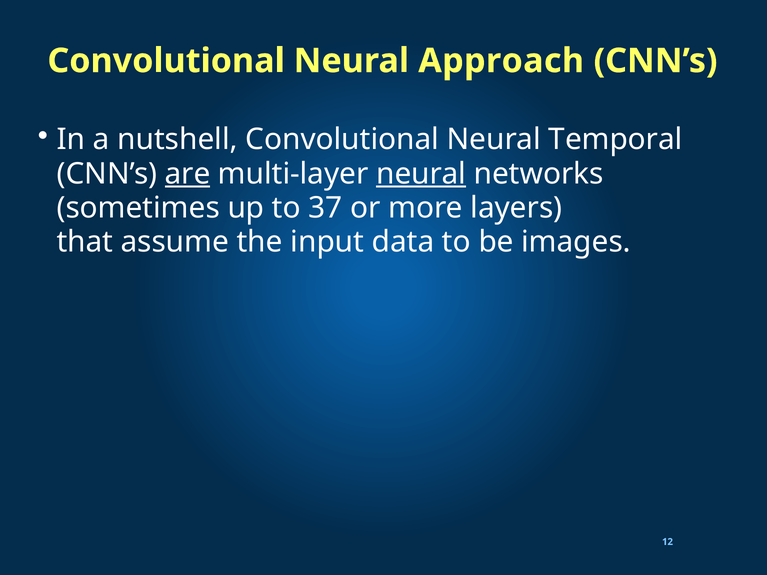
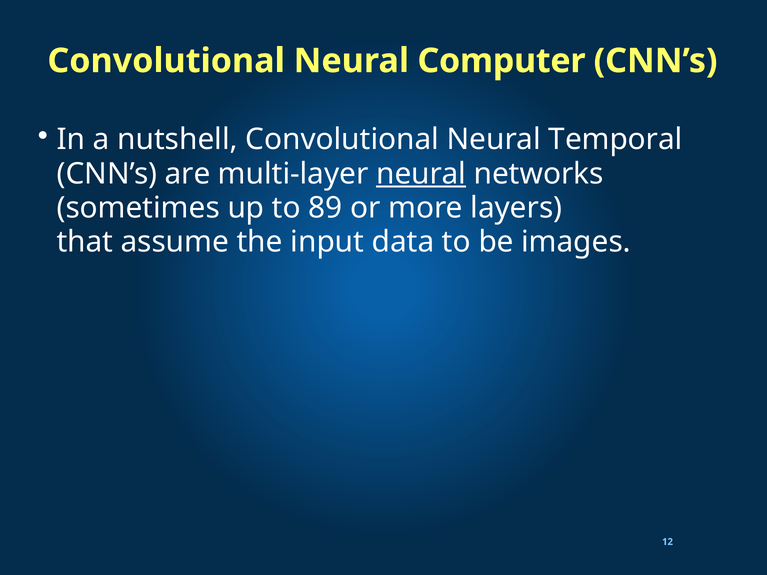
Approach: Approach -> Computer (501, 61)
are underline: present -> none (188, 174)
37: 37 -> 89 (325, 208)
